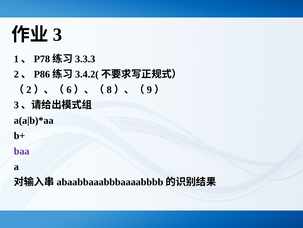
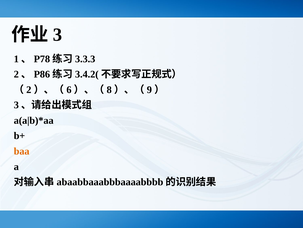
baa colour: purple -> orange (22, 151)
